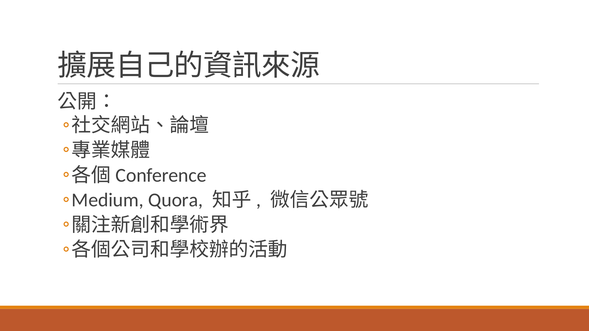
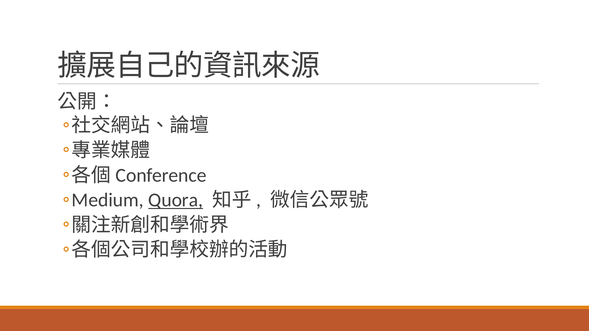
Quora underline: none -> present (176, 200)
